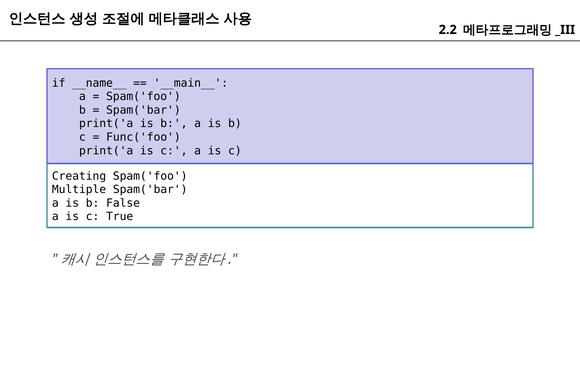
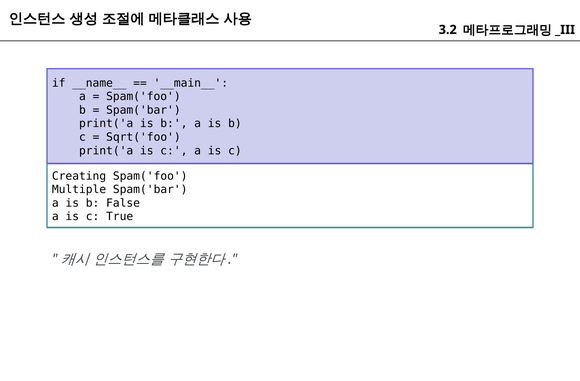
2.2: 2.2 -> 3.2 (448, 30)
Func('foo: Func('foo -> Sqrt('foo (143, 137)
